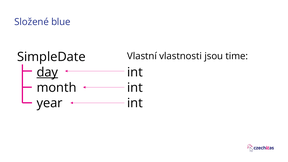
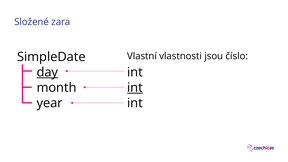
blue: blue -> zara (61, 22)
time: time -> číslo (237, 56)
int underline: none -> present (135, 88)
